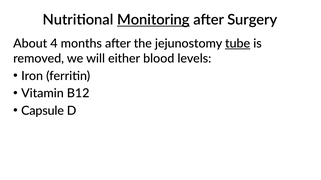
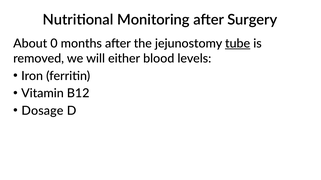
Monitoring underline: present -> none (153, 20)
4: 4 -> 0 (54, 44)
Capsule: Capsule -> Dosage (42, 111)
